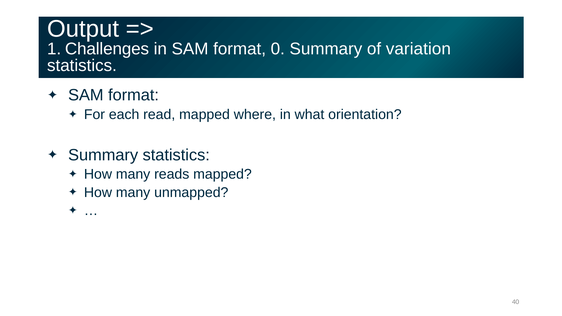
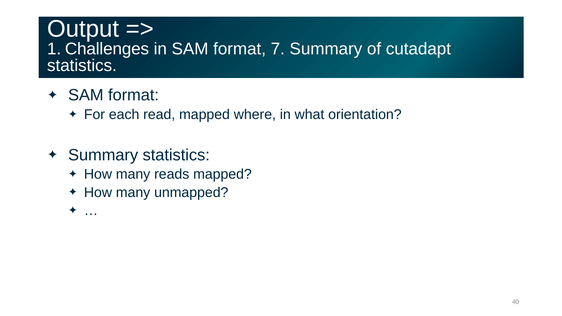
0: 0 -> 7 (278, 49)
variation: variation -> cutadapt (418, 49)
